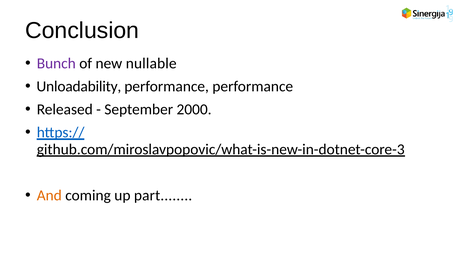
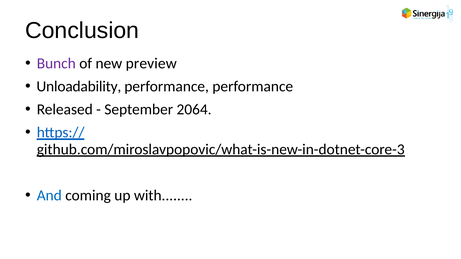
nullable: nullable -> preview (151, 63)
2000: 2000 -> 2064 (194, 109)
And colour: orange -> blue (49, 196)
part: part -> with (163, 196)
